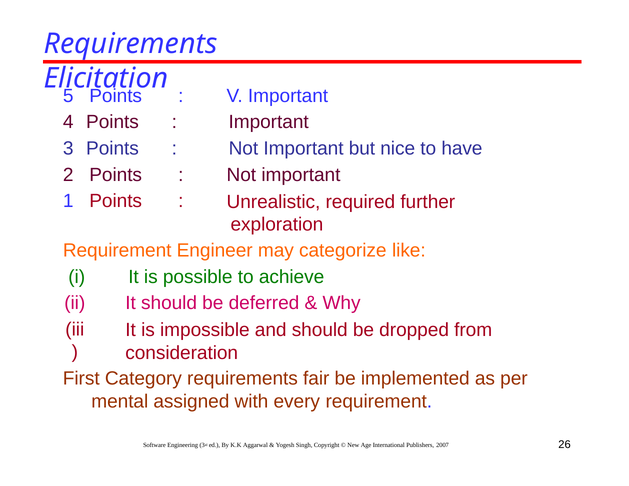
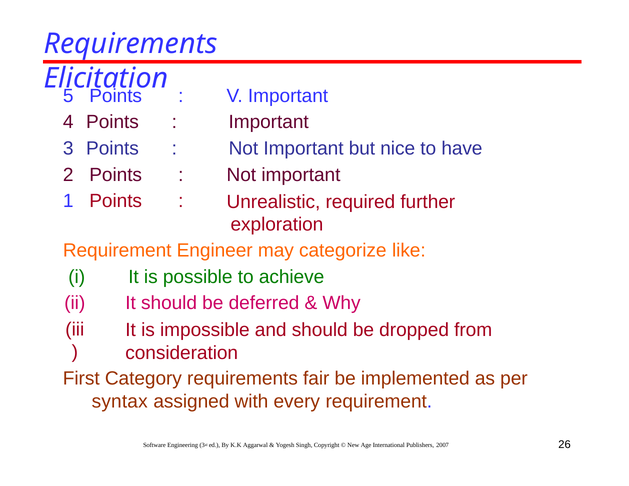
mental: mental -> syntax (120, 401)
